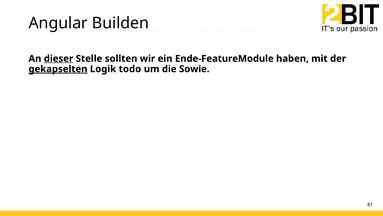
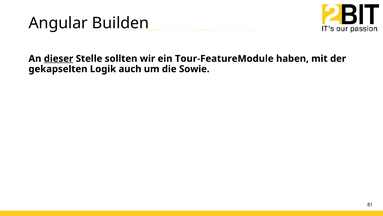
Ende-FeatureModule: Ende-FeatureModule -> Tour-FeatureModule (224, 58)
gekapselten underline: present -> none (58, 69)
todo: todo -> auch (130, 69)
